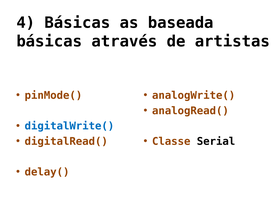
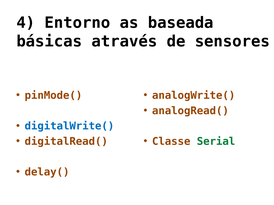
4 Básicas: Básicas -> Entorno (77, 23)
artistas: artistas -> sensores (232, 42)
Serial colour: black -> green (216, 142)
